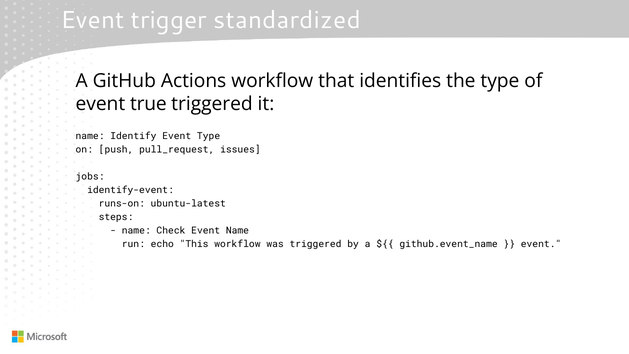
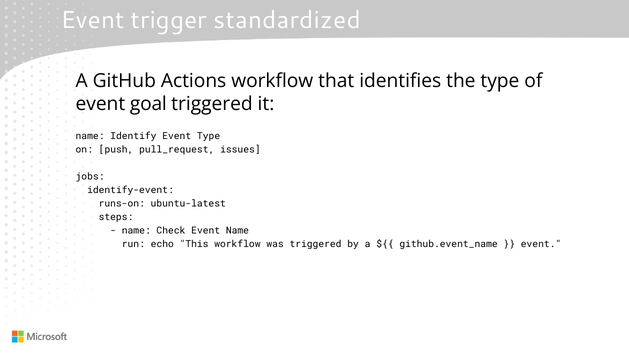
true: true -> goal (148, 104)
